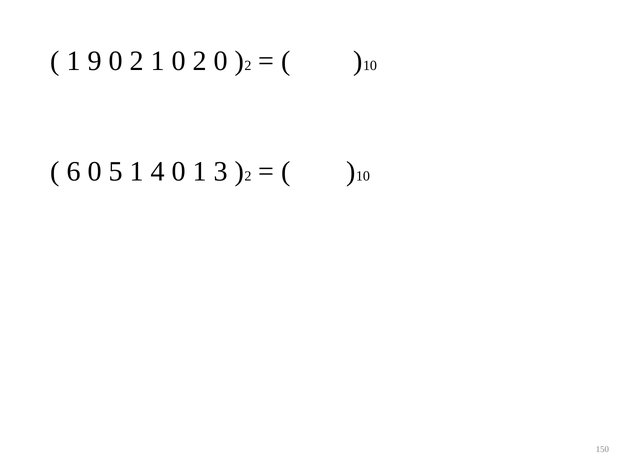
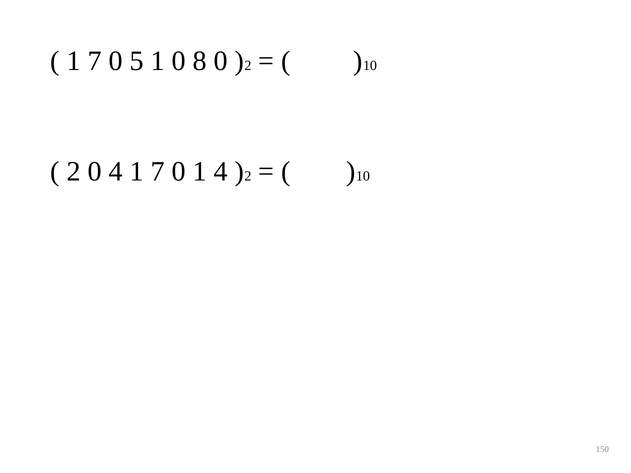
9: 9 -> 7 (95, 61)
2: 2 -> 5 (137, 61)
1 0 2: 2 -> 8 (200, 61)
6: 6 -> 2 (74, 172)
0 5: 5 -> 4 (116, 172)
4: 4 -> 7 (158, 172)
1 3: 3 -> 4 (221, 172)
